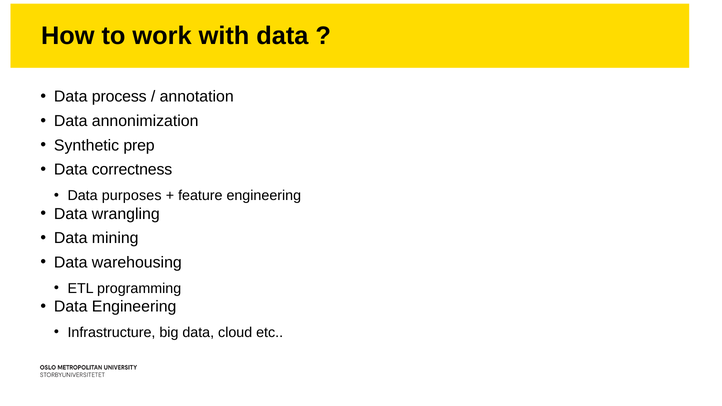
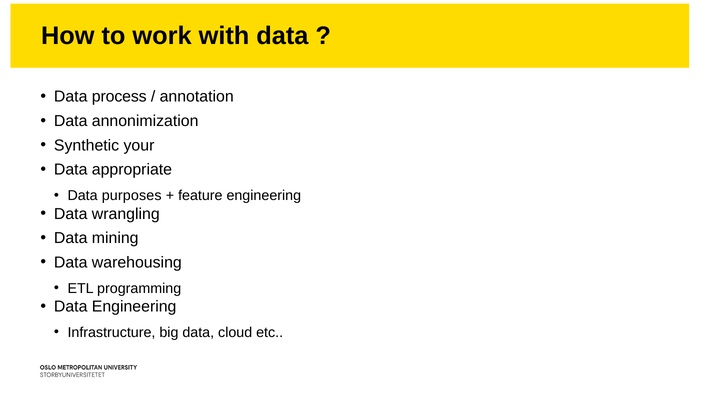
prep: prep -> your (139, 145)
correctness: correctness -> appropriate (132, 170)
